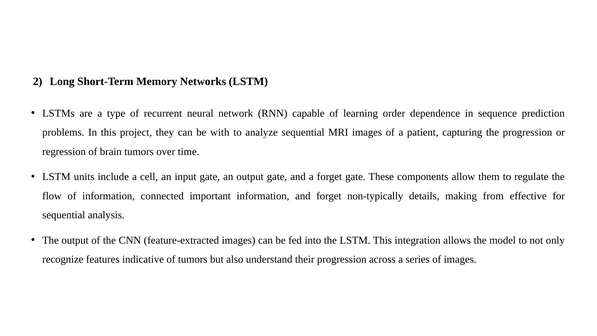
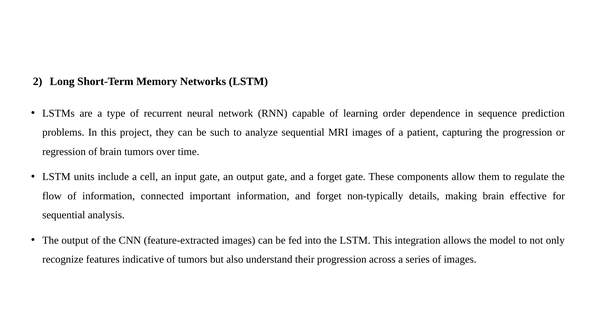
with: with -> such (220, 132)
making from: from -> brain (493, 196)
